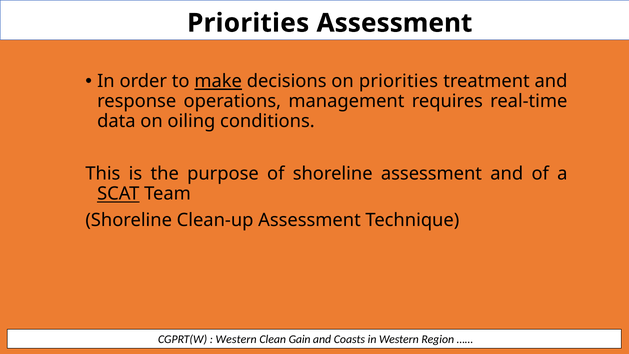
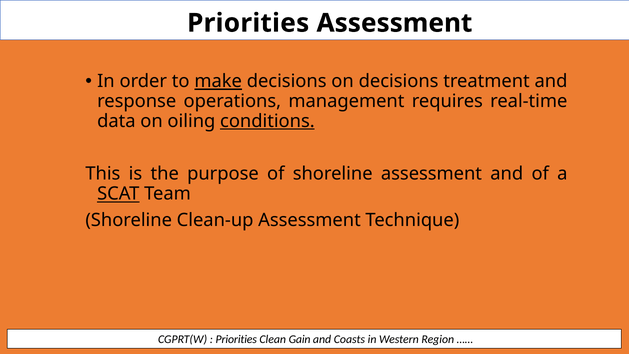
on priorities: priorities -> decisions (399, 81)
conditions underline: none -> present (267, 121)
Western: Western -> Priorities (236, 339)
